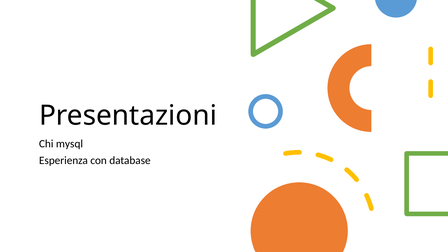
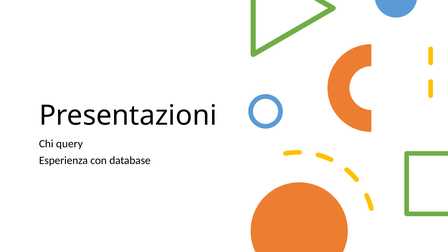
mysql: mysql -> query (69, 144)
